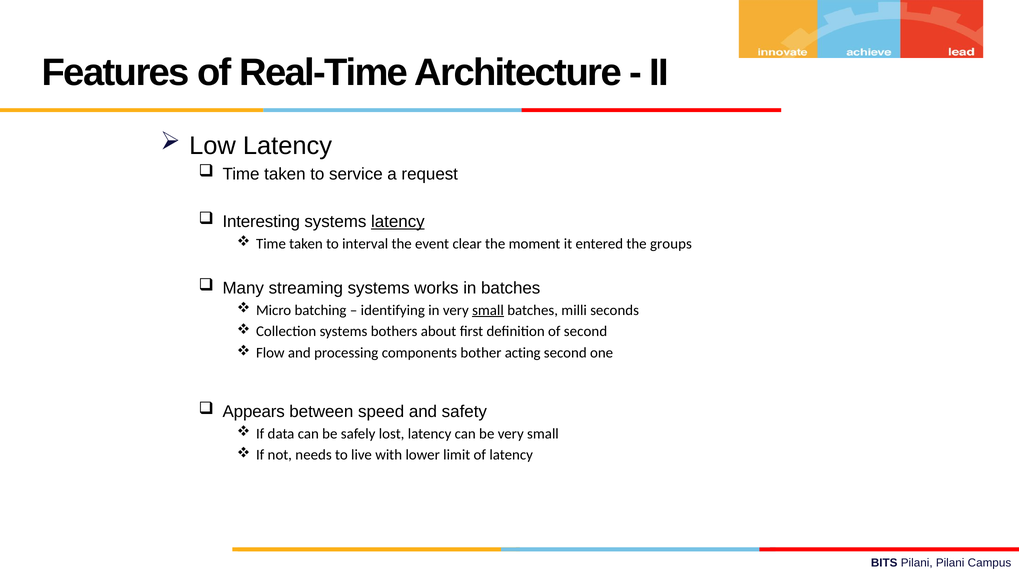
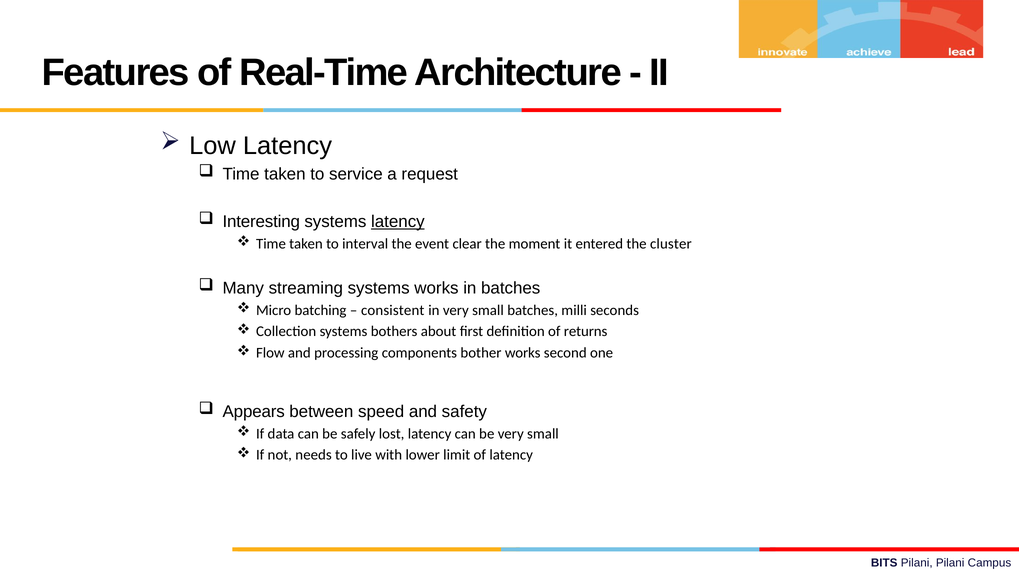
groups: groups -> cluster (671, 244)
identifying: identifying -> consistent (393, 310)
small underline: present -> none (488, 310)
of second: second -> returns (586, 332)
bother acting: acting -> works (523, 353)
